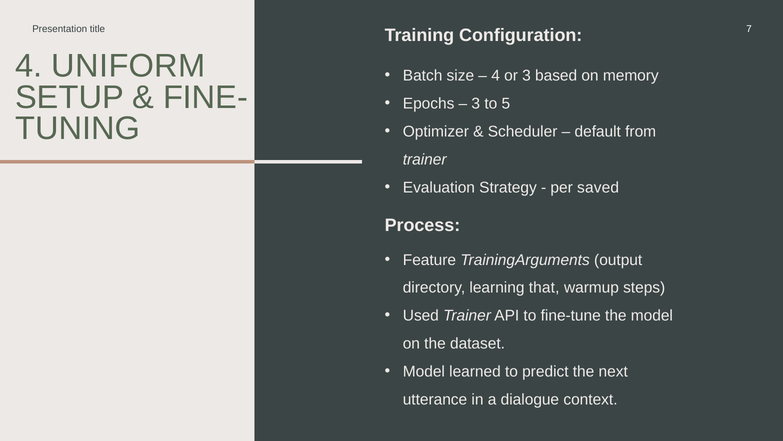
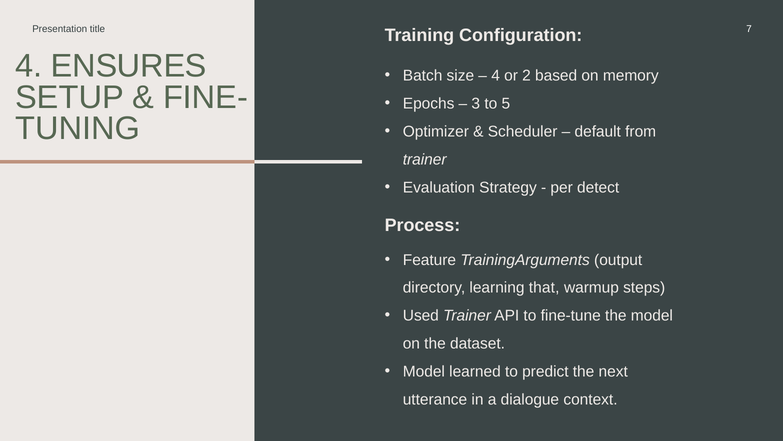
UNIFORM: UNIFORM -> ENSURES (129, 66)
or 3: 3 -> 2 (526, 76)
saved: saved -> detect (598, 187)
